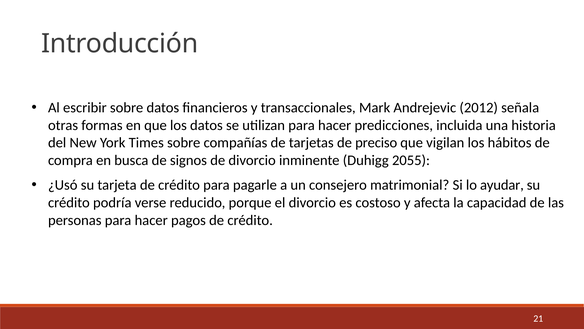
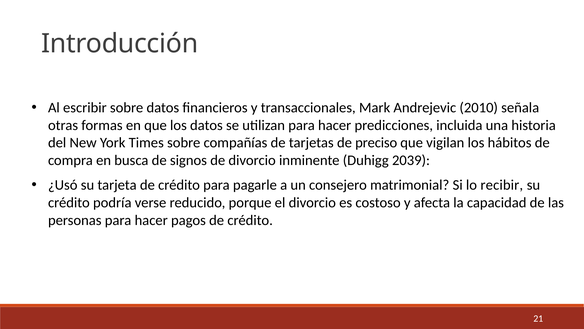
2012: 2012 -> 2010 (479, 107)
2055: 2055 -> 2039 (411, 160)
ayudar: ayudar -> recibir (502, 185)
